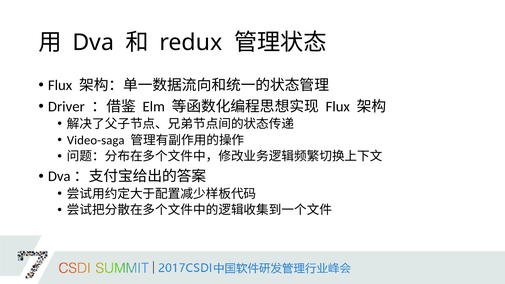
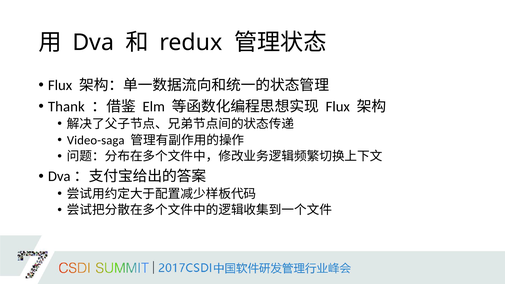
Driver: Driver -> Thank (66, 107)
